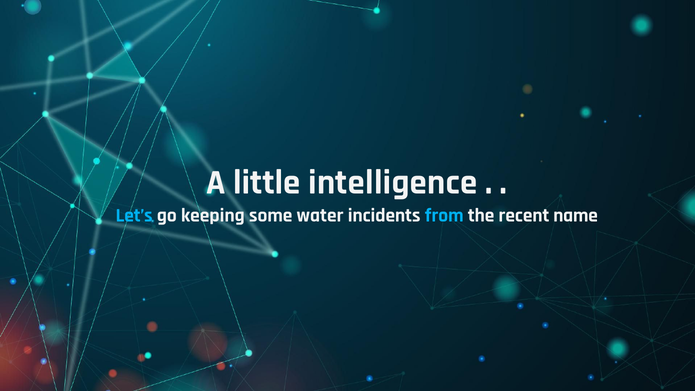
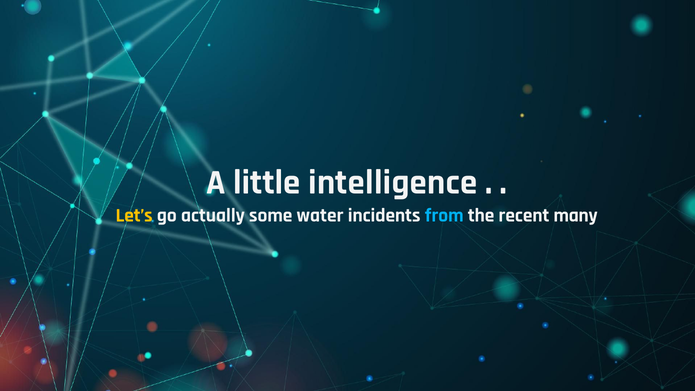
Let’s colour: light blue -> yellow (134, 215)
keeping: keeping -> actually (213, 215)
name: name -> many (576, 215)
